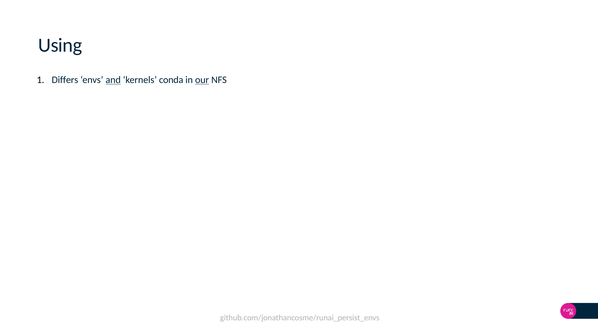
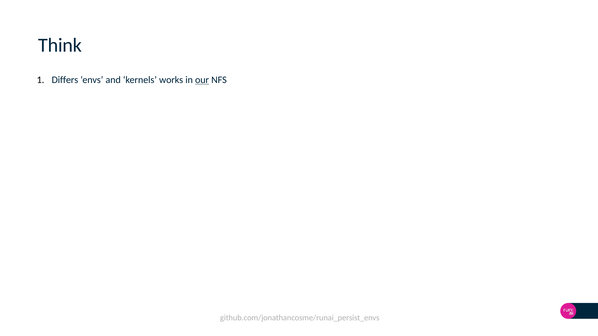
Using: Using -> Think (60, 45)
and underline: present -> none (113, 80)
conda: conda -> works (171, 80)
